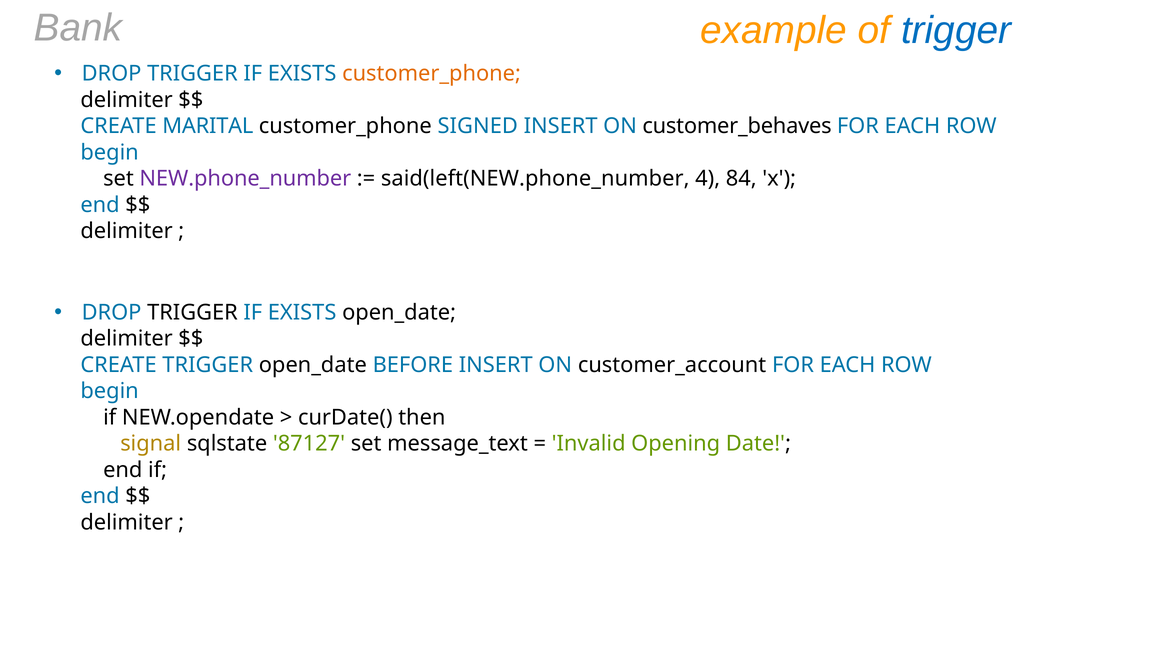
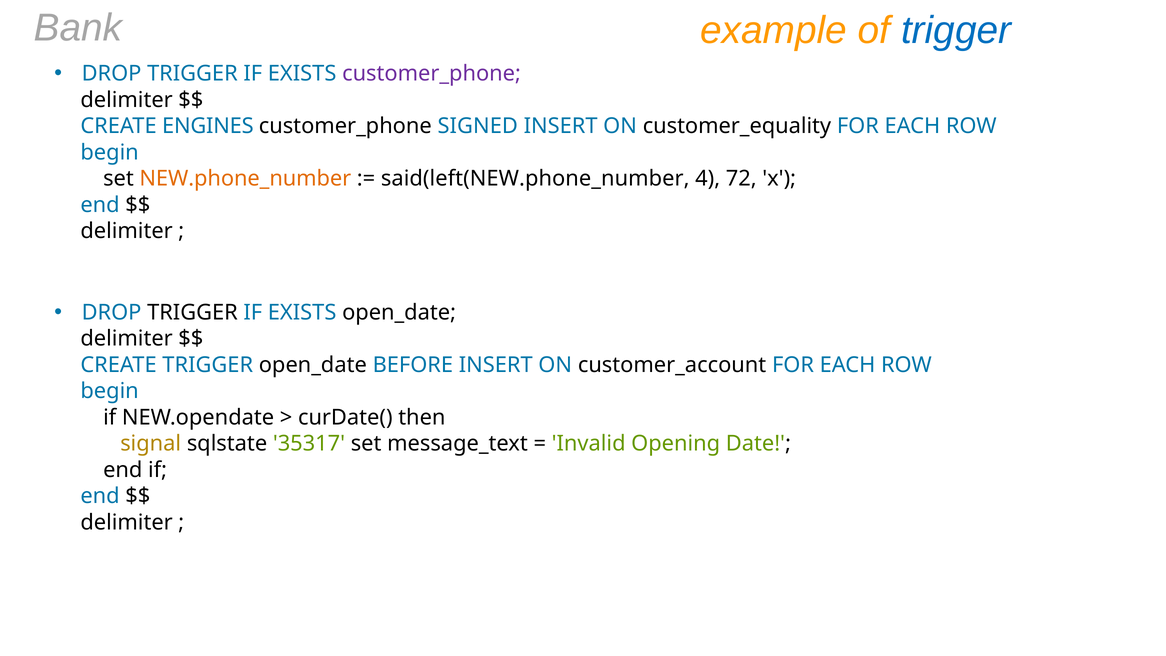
customer_phone colour: orange -> purple (432, 74)
MARITAL: MARITAL -> ENGINES (208, 126)
customer_behaves: customer_behaves -> customer_equality (737, 126)
NEW.phone_number colour: purple -> orange (245, 179)
84: 84 -> 72 (741, 179)
87127: 87127 -> 35317 (309, 444)
